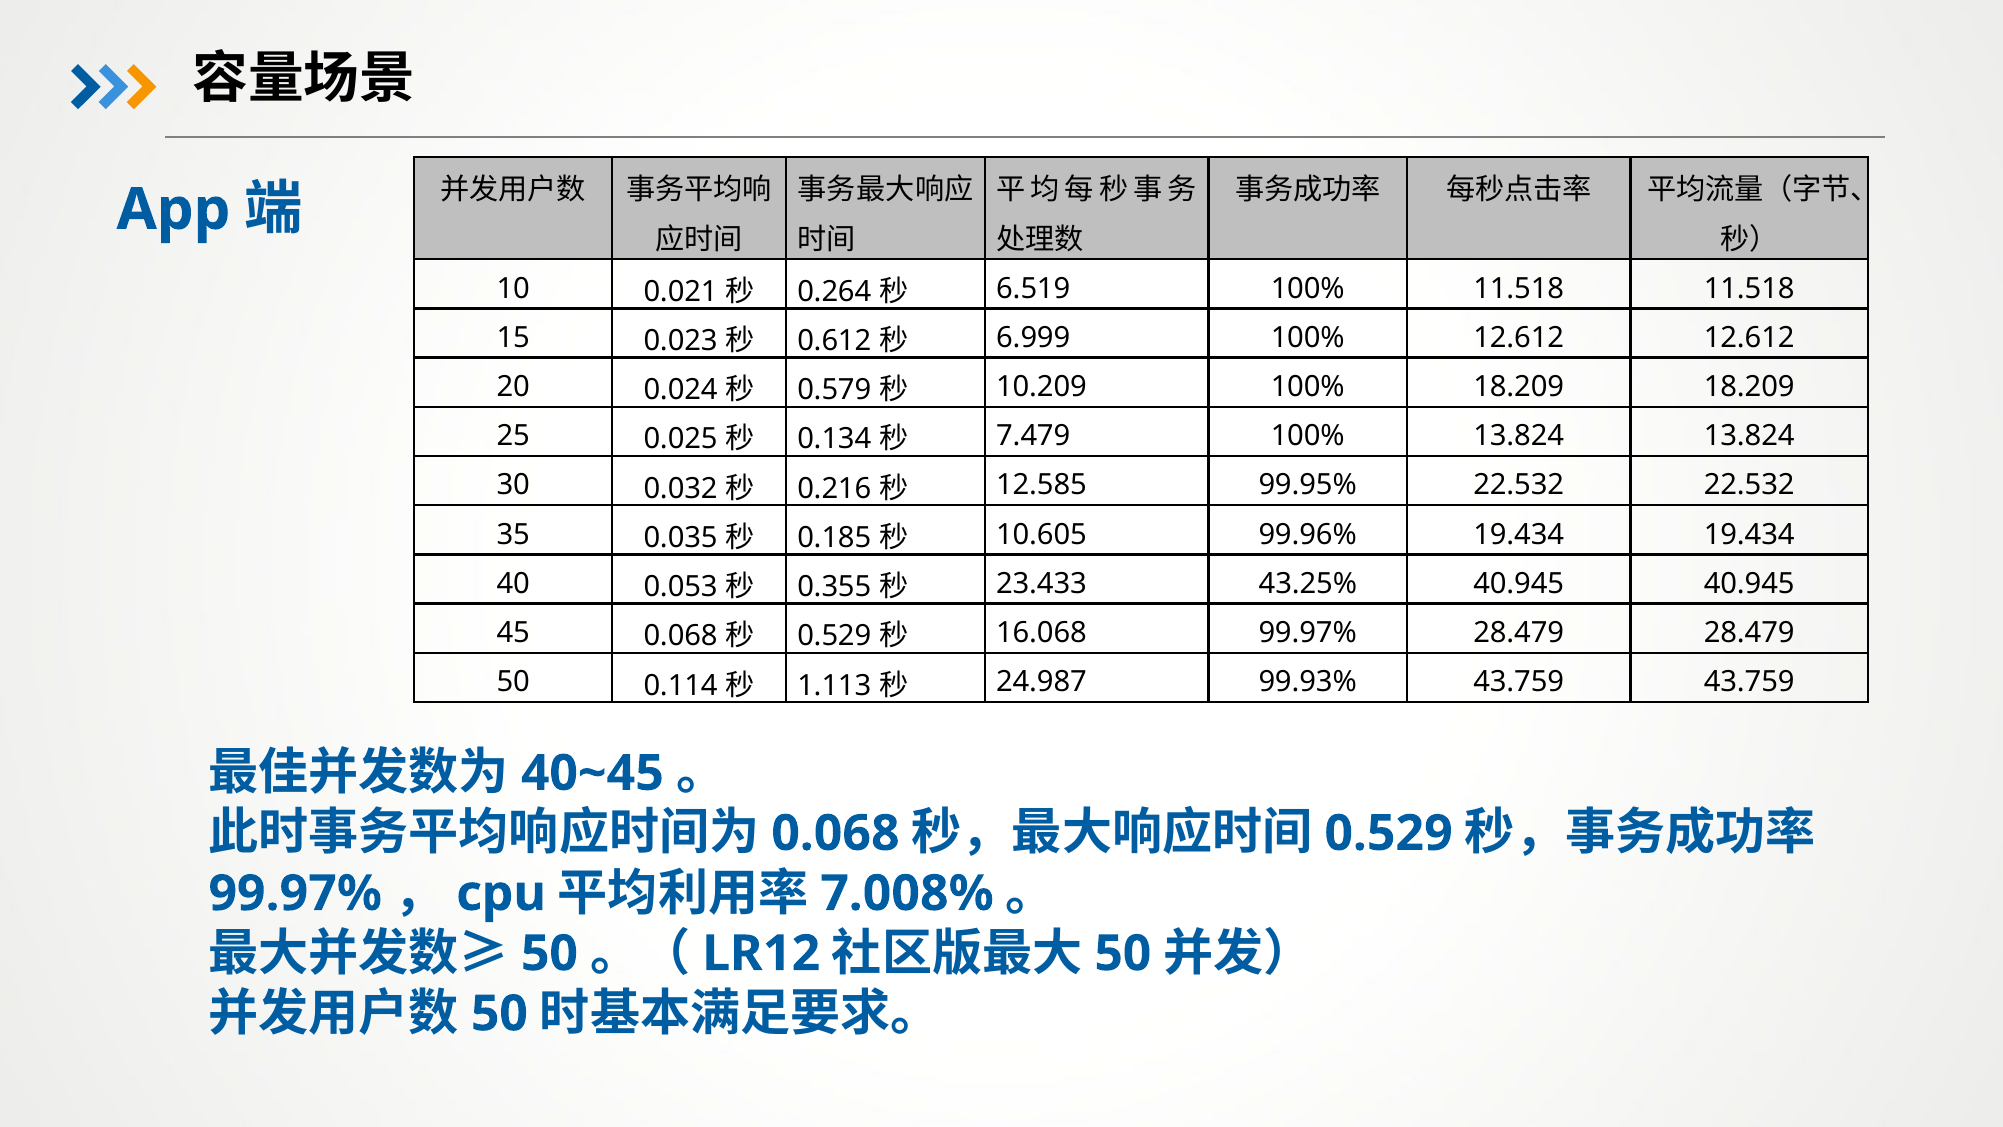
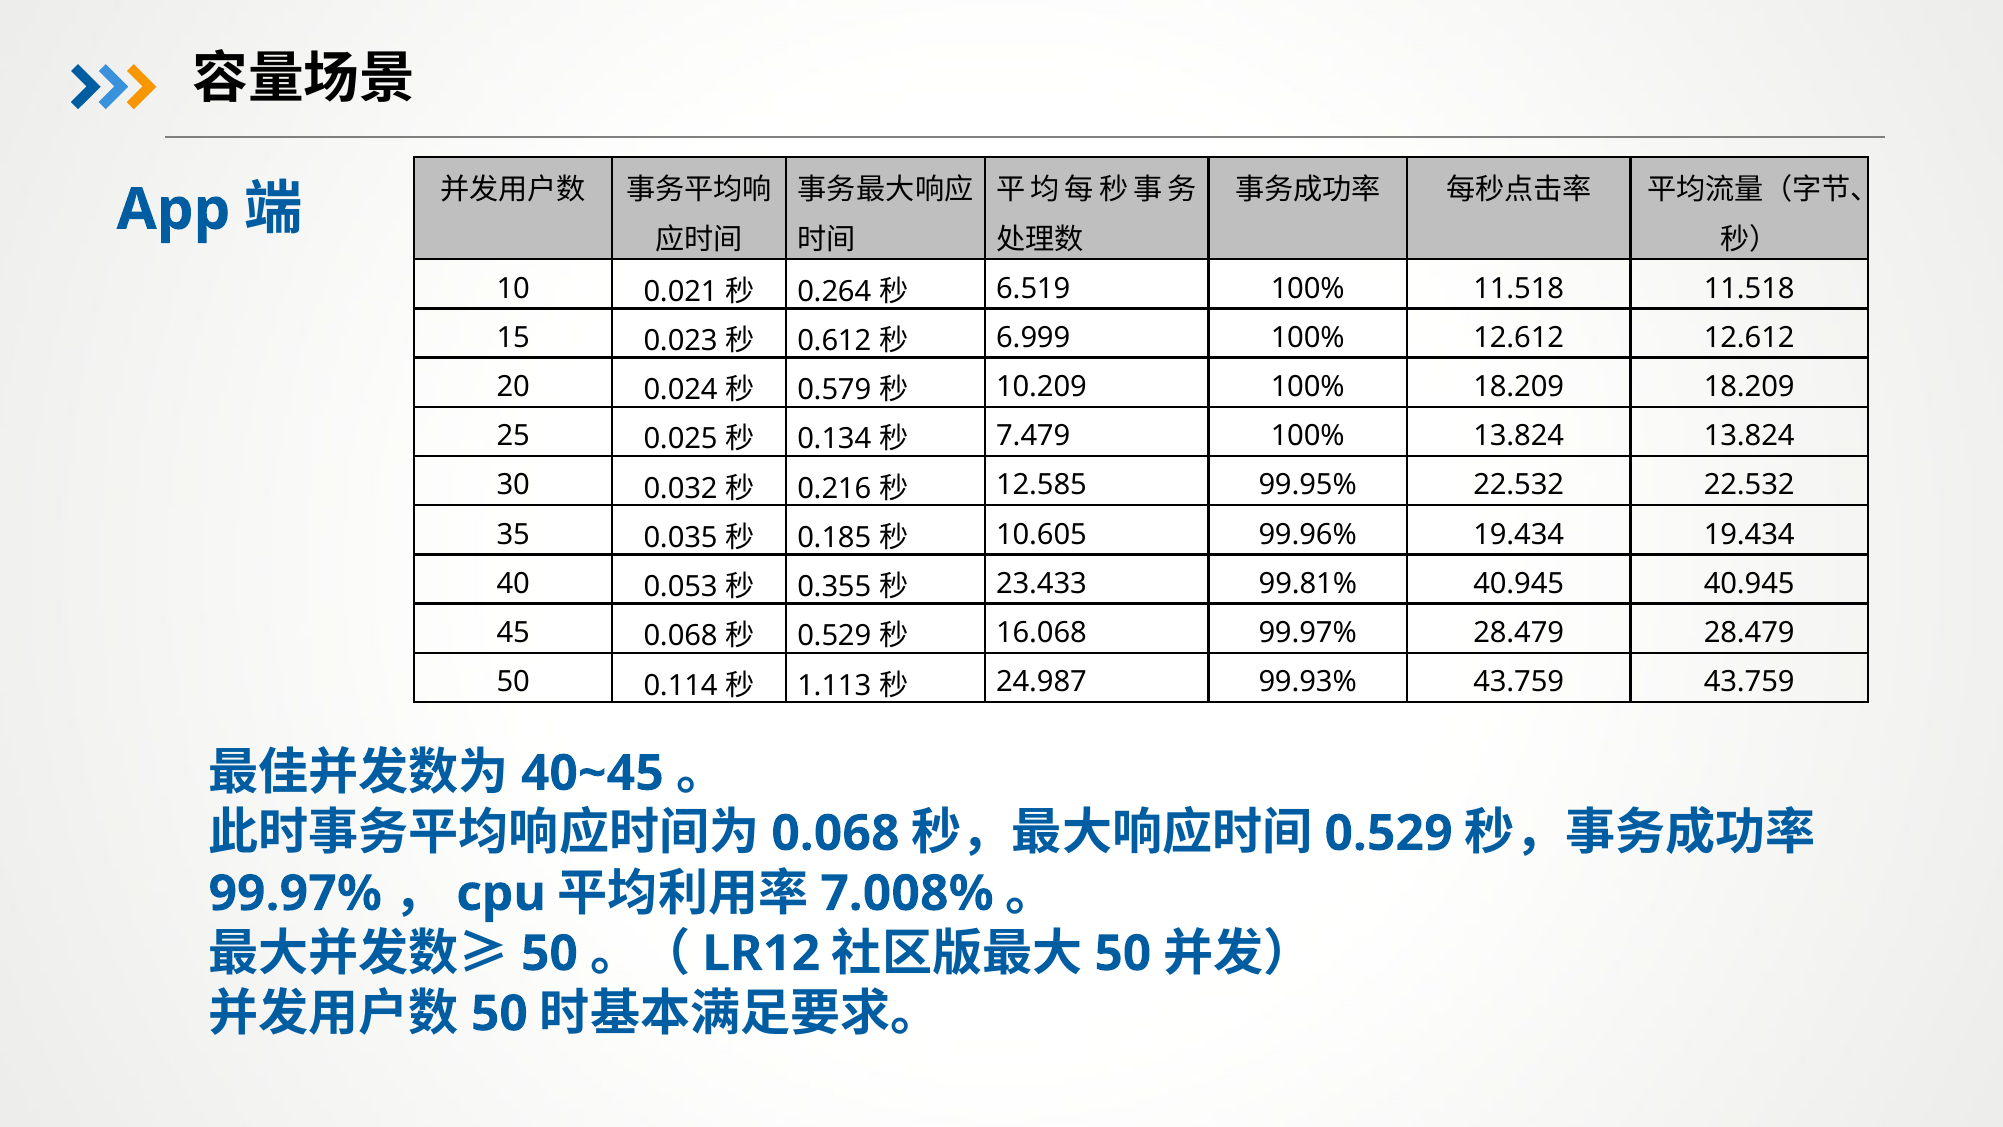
43.25%: 43.25% -> 99.81% (1308, 584)
